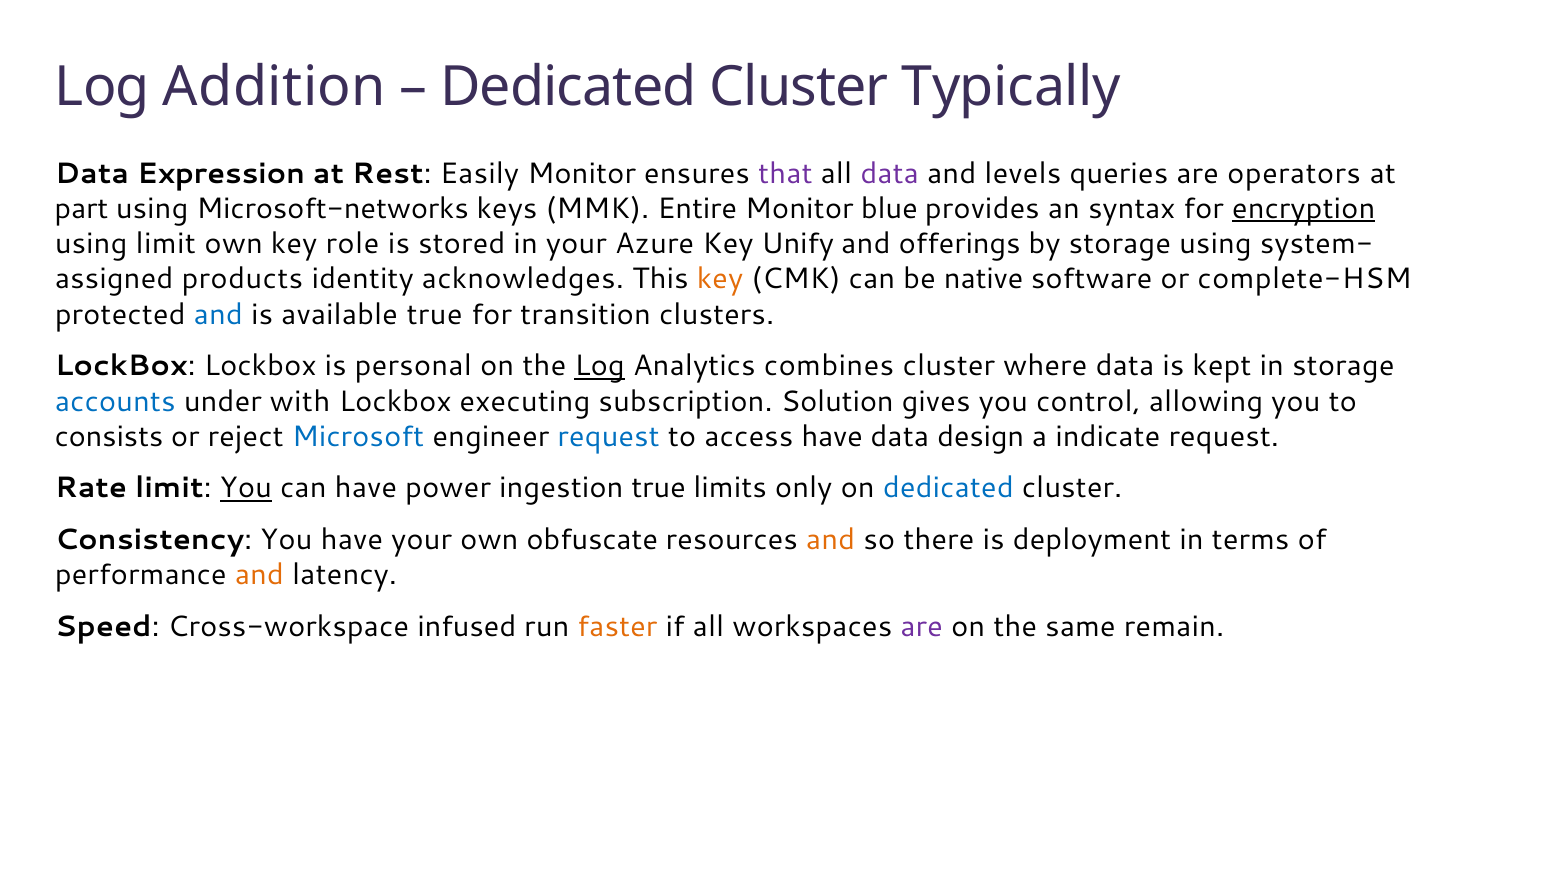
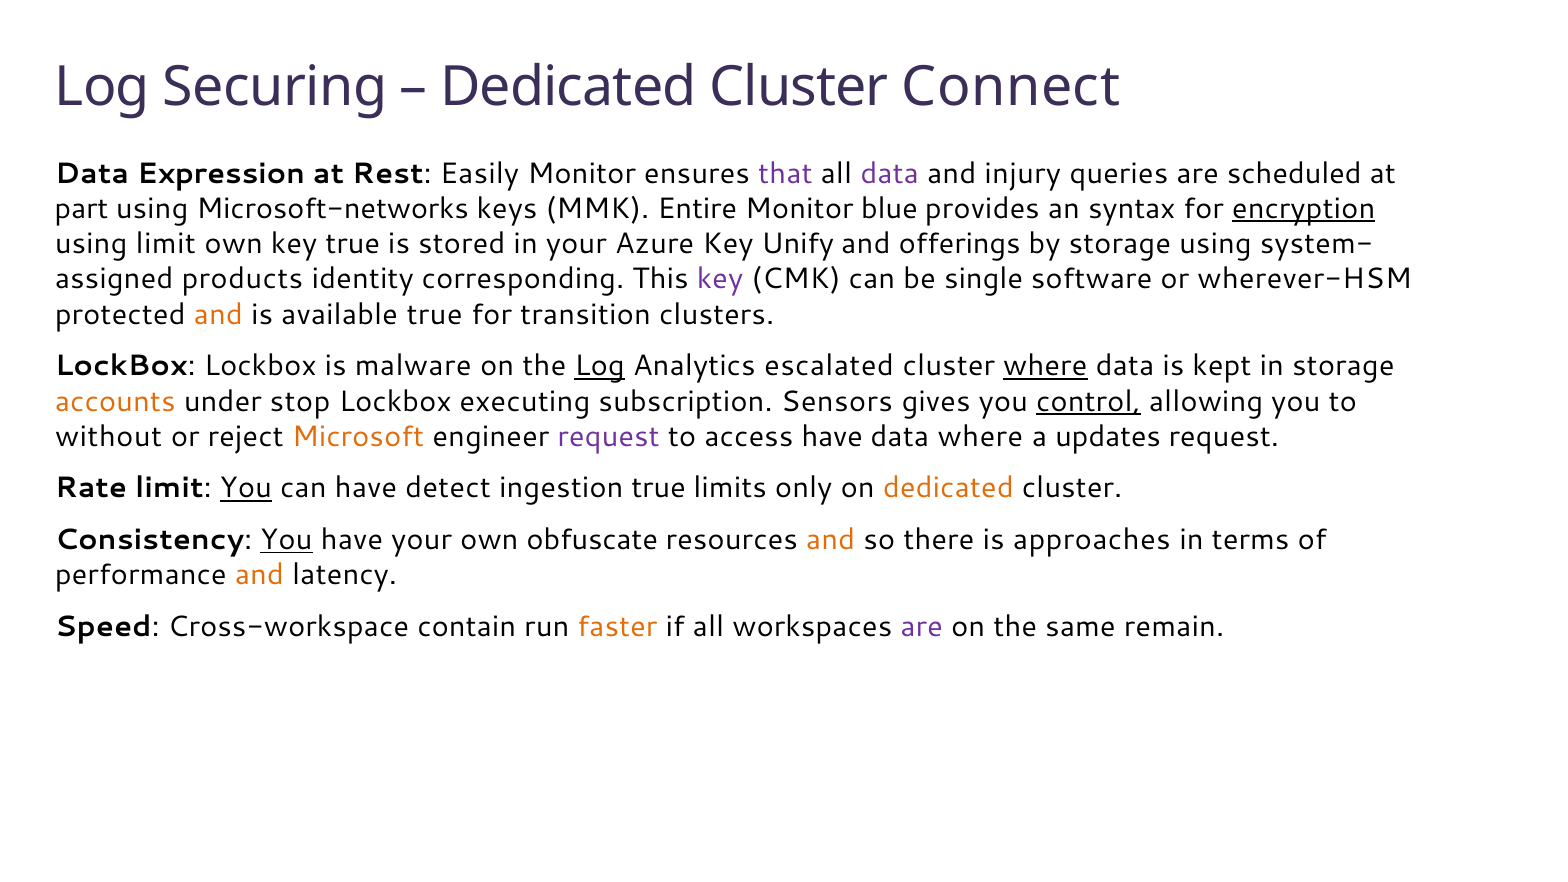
Addition: Addition -> Securing (275, 87)
Typically: Typically -> Connect (1011, 87)
levels: levels -> injury (1023, 173)
operators: operators -> scheduled (1294, 173)
key role: role -> true (353, 244)
acknowledges: acknowledges -> corresponding (523, 279)
key colour: orange -> purple (720, 279)
native: native -> single (984, 279)
complete-HSM: complete-HSM -> wherever-HSM (1305, 279)
and colour: blue -> orange (218, 314)
personal: personal -> malware (413, 366)
combines: combines -> escalated (829, 366)
where underline: none -> present (1045, 366)
accounts colour: blue -> orange (115, 401)
with: with -> stop (300, 401)
Solution: Solution -> Sensors (837, 401)
control underline: none -> present (1088, 401)
consists: consists -> without (109, 437)
Microsoft colour: blue -> orange (358, 437)
request colour: blue -> purple (609, 437)
data design: design -> where (980, 437)
indicate: indicate -> updates (1108, 437)
power: power -> detect (448, 488)
dedicated colour: blue -> orange (948, 488)
You underline: none -> present (286, 540)
deployment: deployment -> approaches (1092, 540)
infused: infused -> contain (467, 627)
